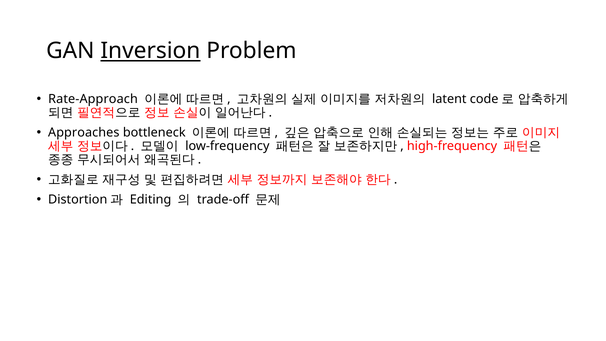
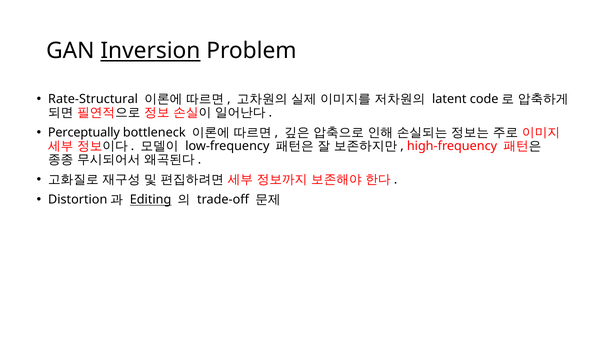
Rate-Approach: Rate-Approach -> Rate-Structural (93, 99)
Approaches: Approaches -> Perceptually (84, 132)
Editing underline: none -> present (151, 200)
